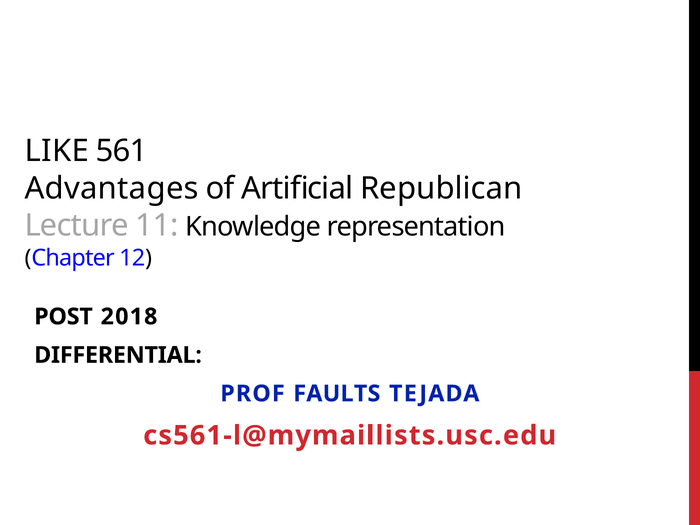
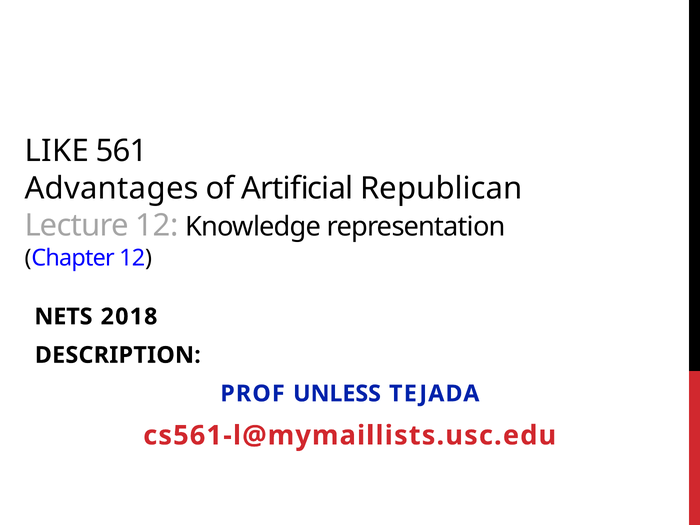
Lecture 11: 11 -> 12 (157, 226)
POST: POST -> NETS (63, 317)
DIFFERENTIAL: DIFFERENTIAL -> DESCRIPTION (118, 355)
FAULTS: FAULTS -> UNLESS (337, 394)
